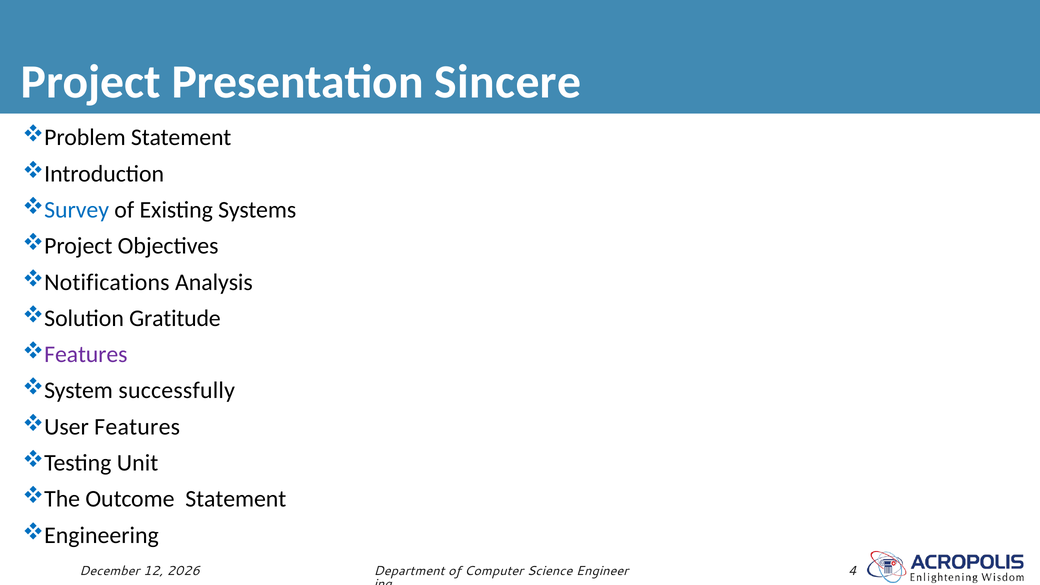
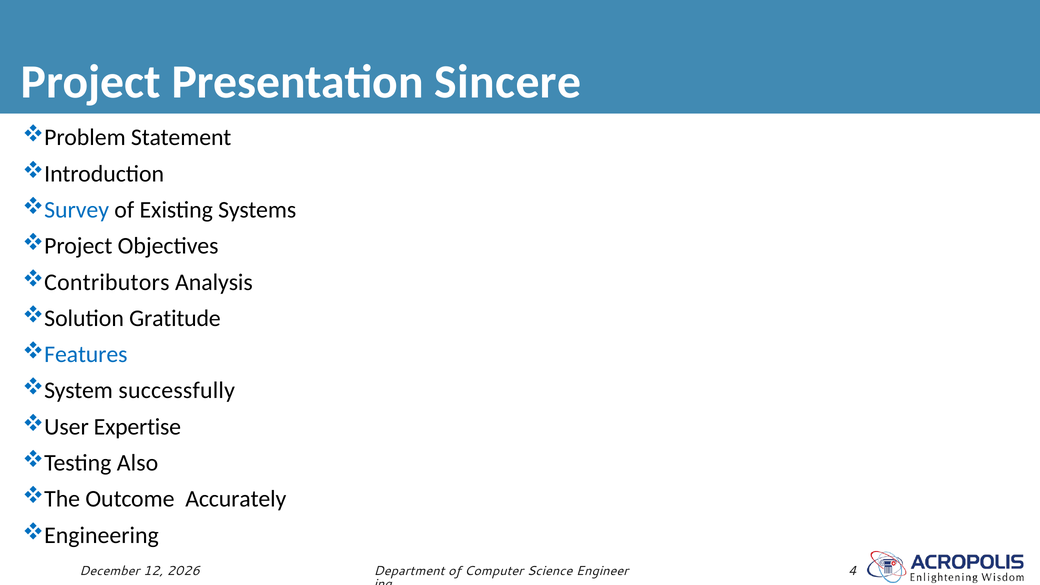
Notifications: Notifications -> Contributors (107, 282)
Features colour: purple -> blue (86, 354)
User Features: Features -> Expertise (137, 427)
Unit: Unit -> Also (138, 463)
Outcome Statement: Statement -> Accurately (236, 499)
